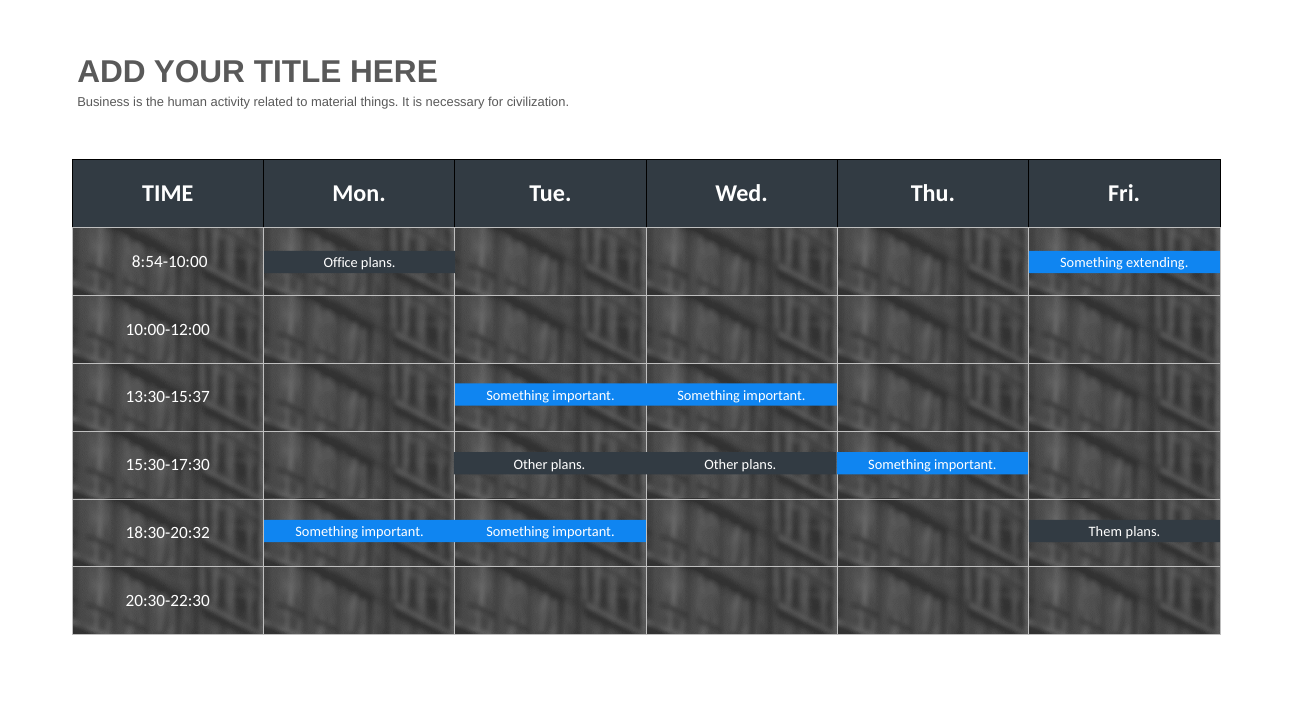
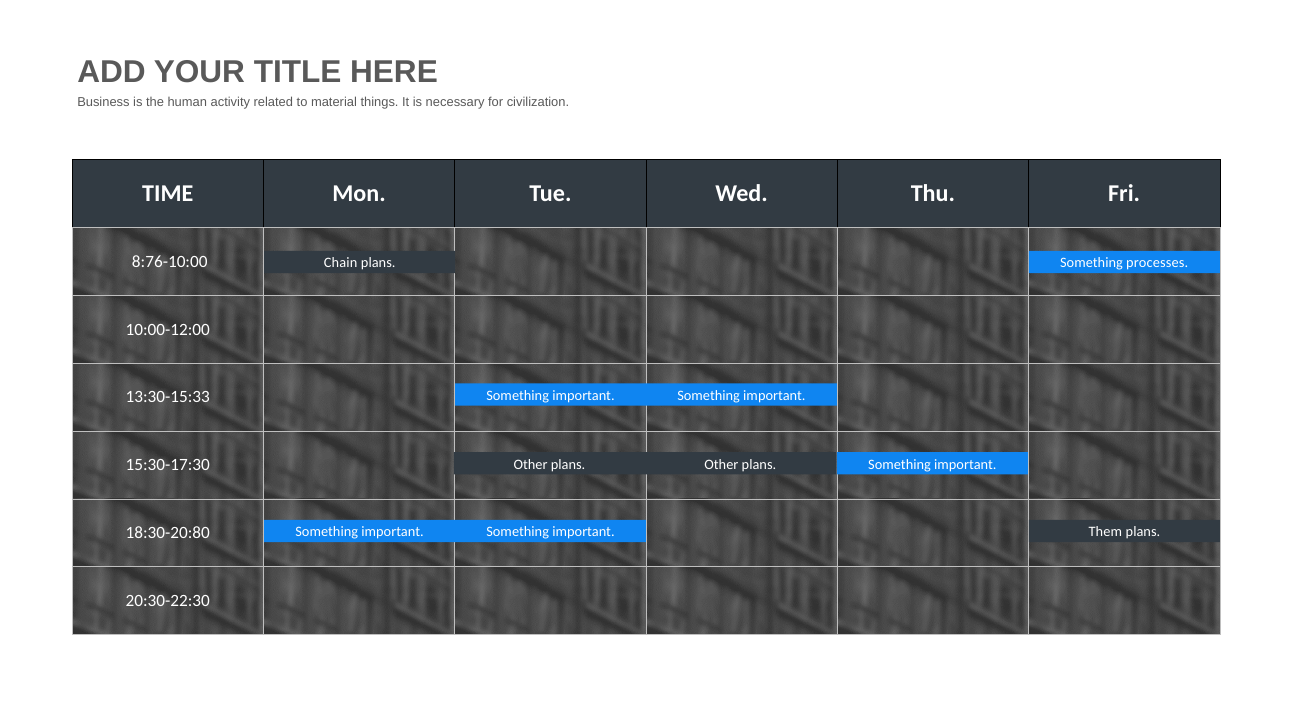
8:54-10:00: 8:54-10:00 -> 8:76-10:00 (170, 262)
Office: Office -> Chain (341, 263)
extending: extending -> processes (1157, 263)
13:30-15:37: 13:30-15:37 -> 13:30-15:33 (168, 398)
18:30-20:32: 18:30-20:32 -> 18:30-20:80 (168, 533)
